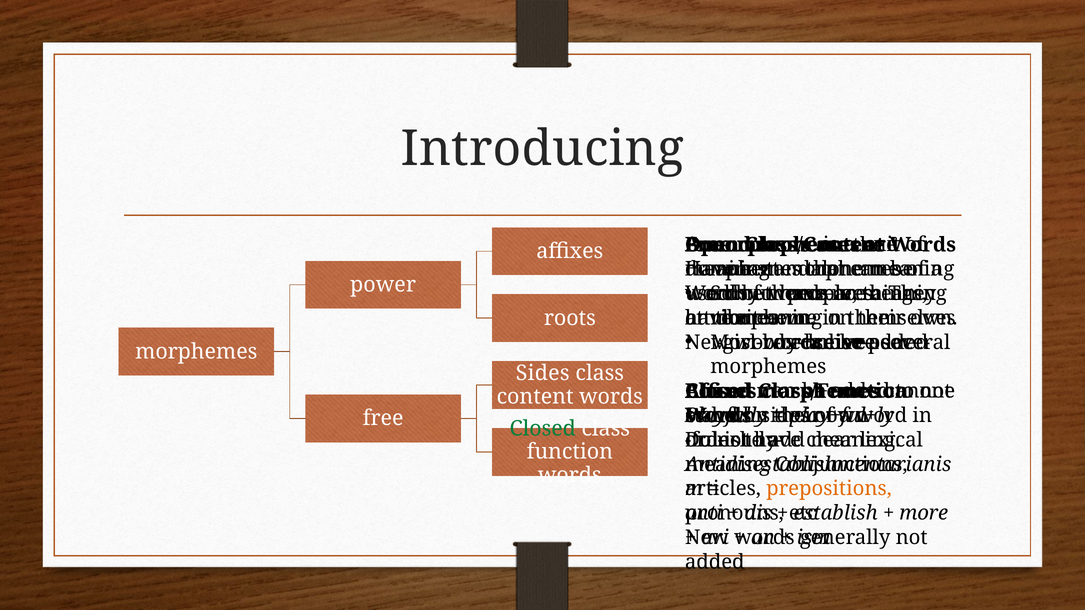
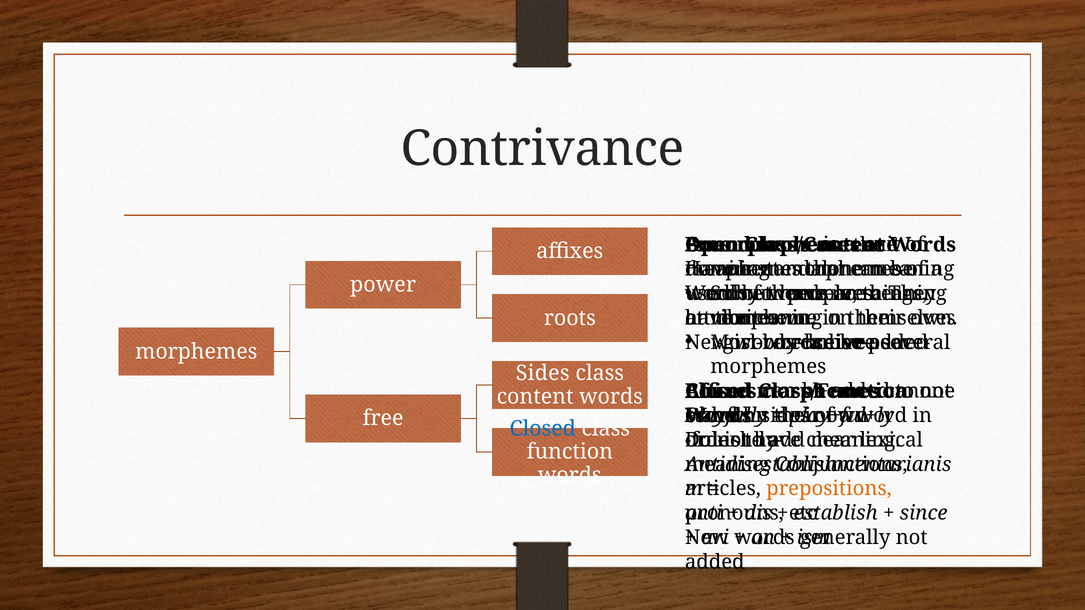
Introducing: Introducing -> Contrivance (543, 149)
Closed colour: green -> blue (543, 429)
more: more -> since (924, 513)
